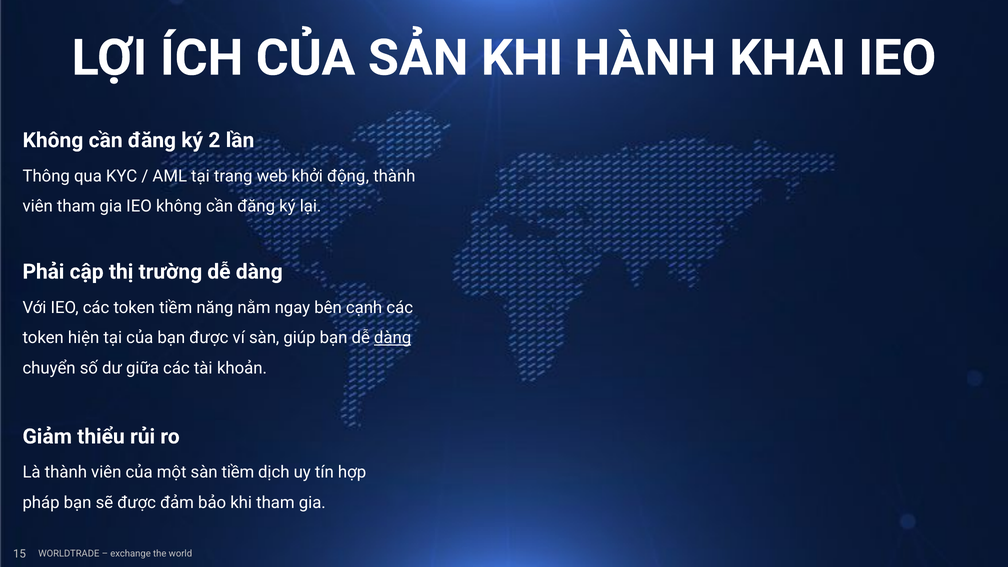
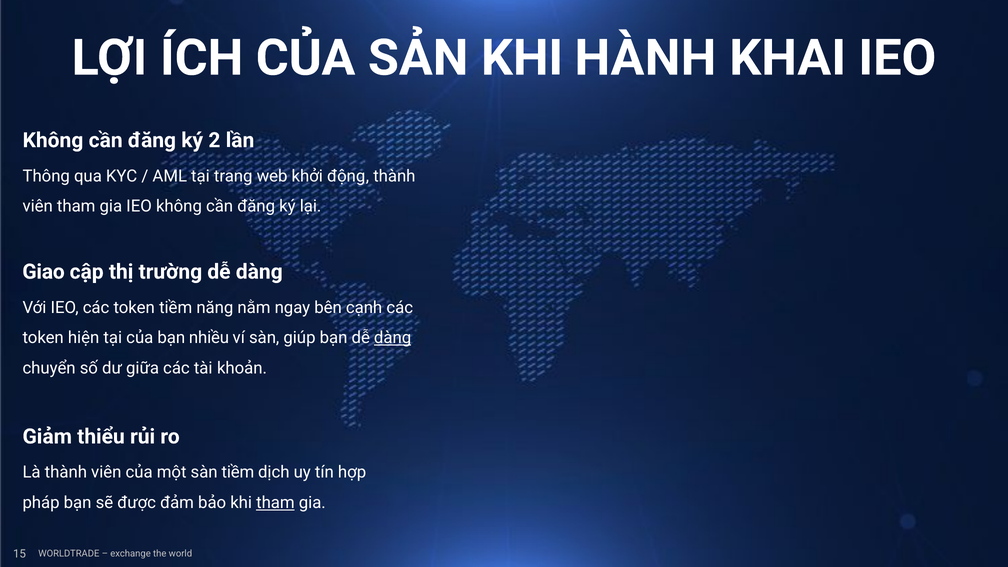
Phải: Phải -> Giao (44, 272)
bạn được: được -> nhiều (209, 338)
tham underline: none -> present (275, 503)
